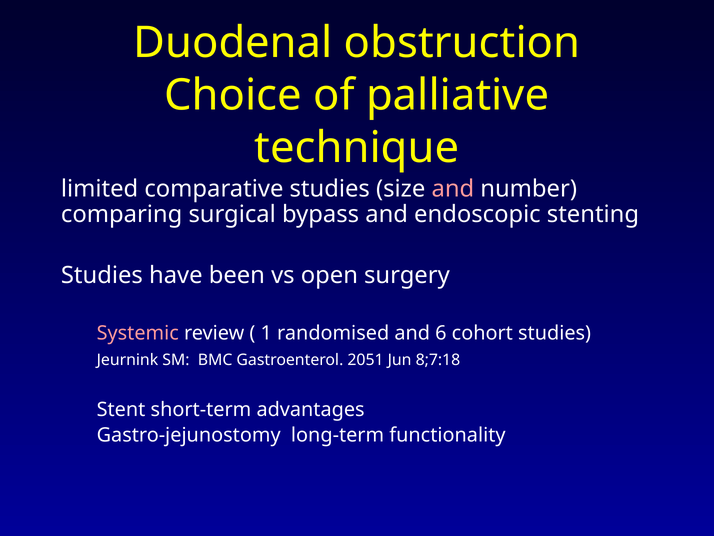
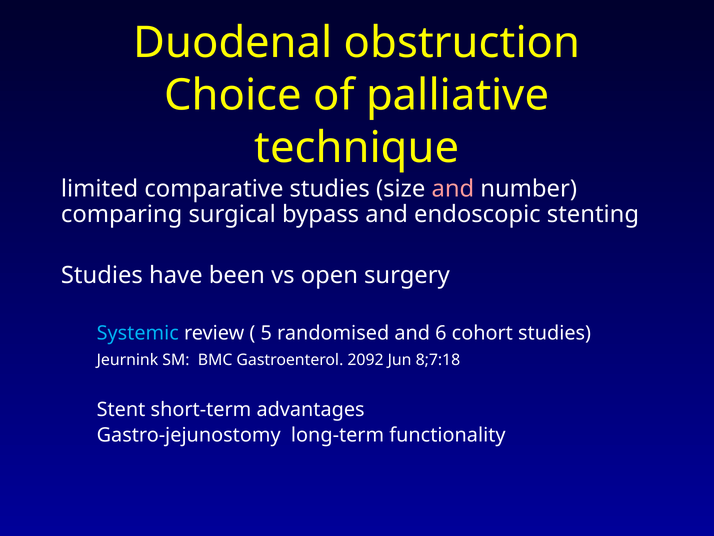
Systemic colour: pink -> light blue (138, 333)
1: 1 -> 5 (266, 333)
2051: 2051 -> 2092 (366, 360)
